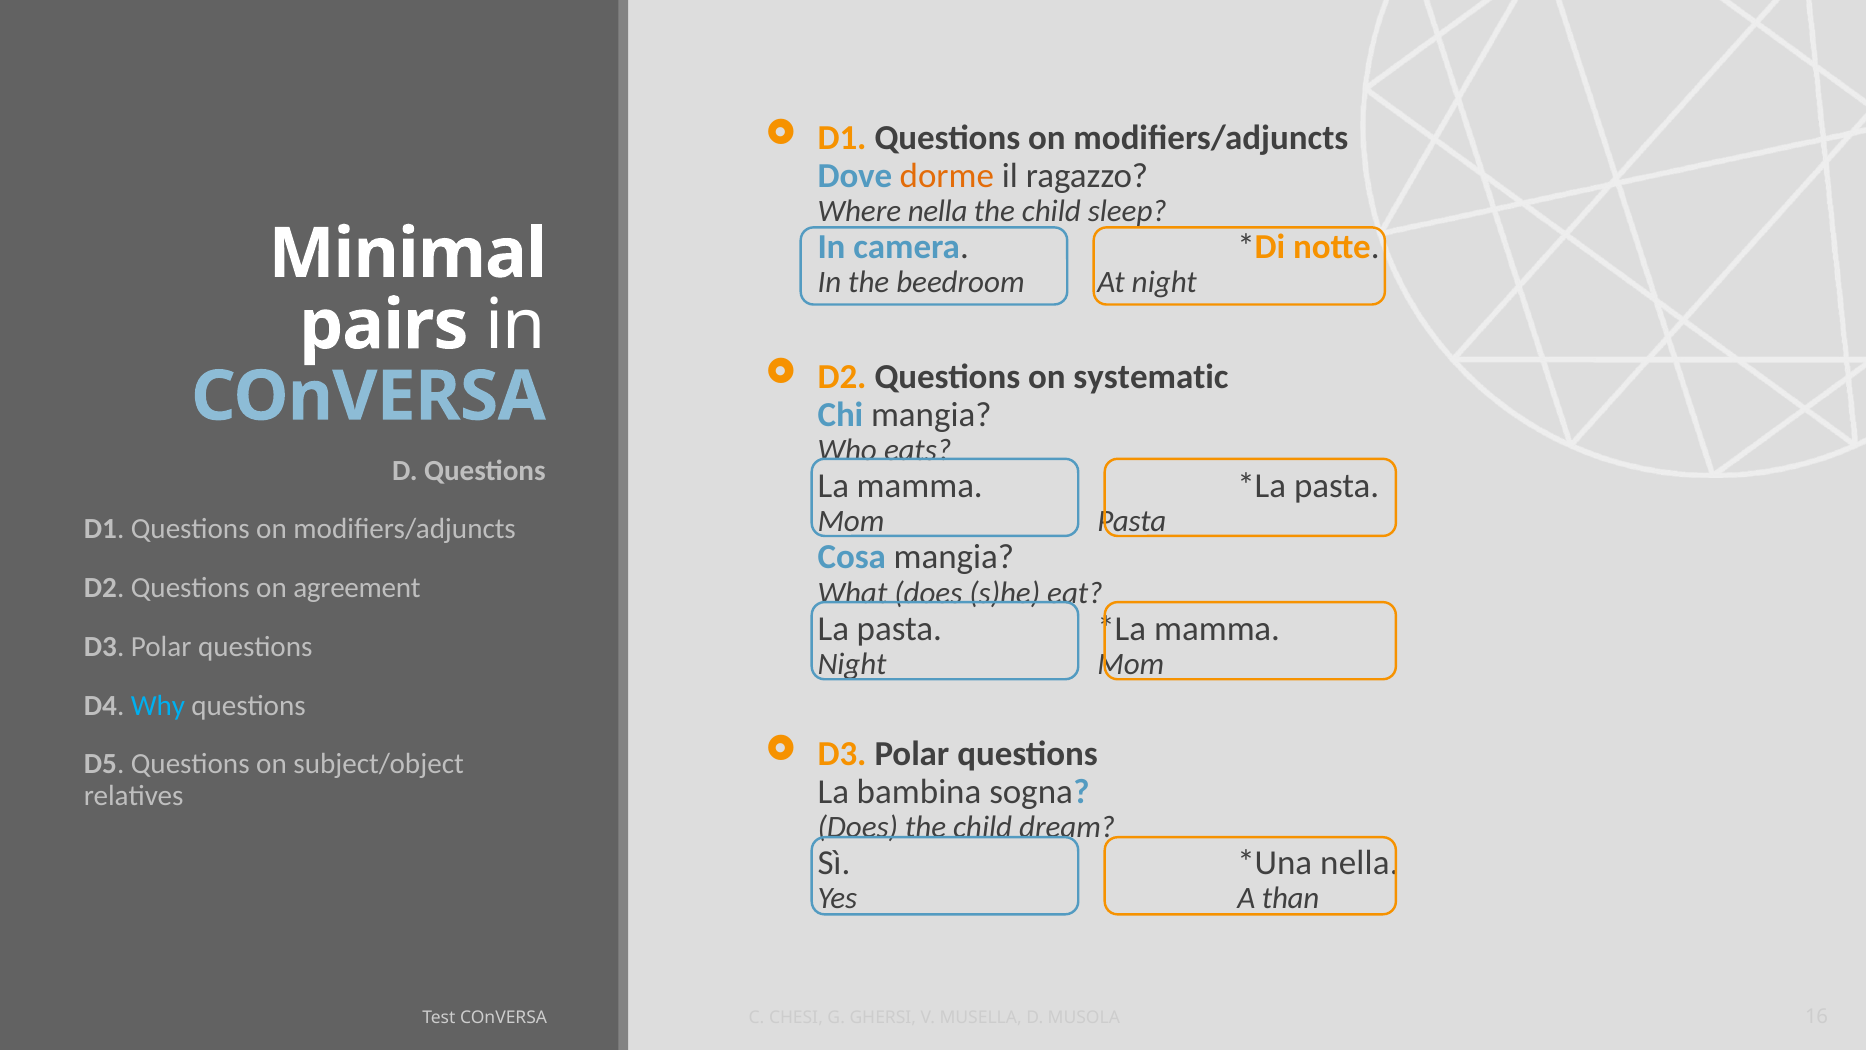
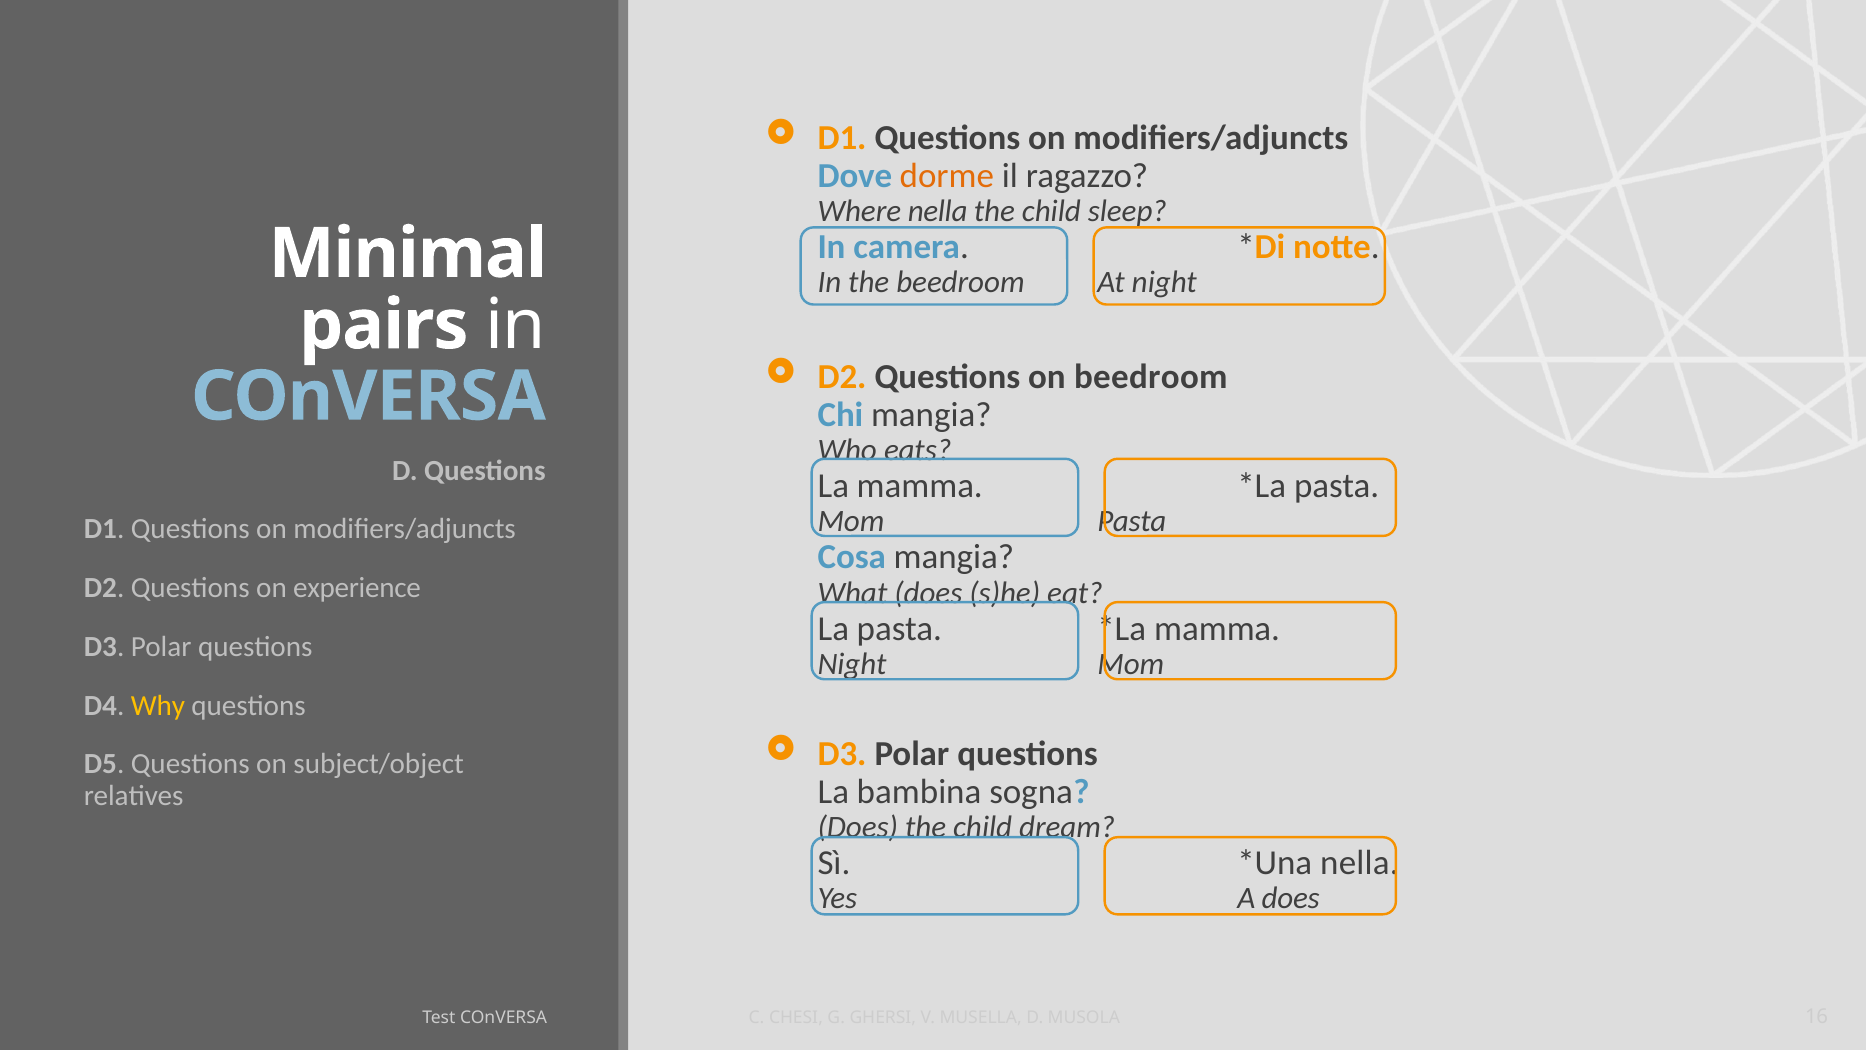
on systematic: systematic -> beedroom (1151, 377)
agreement: agreement -> experience (357, 588)
Why colour: light blue -> yellow (158, 705)
A than: than -> does (1291, 898)
